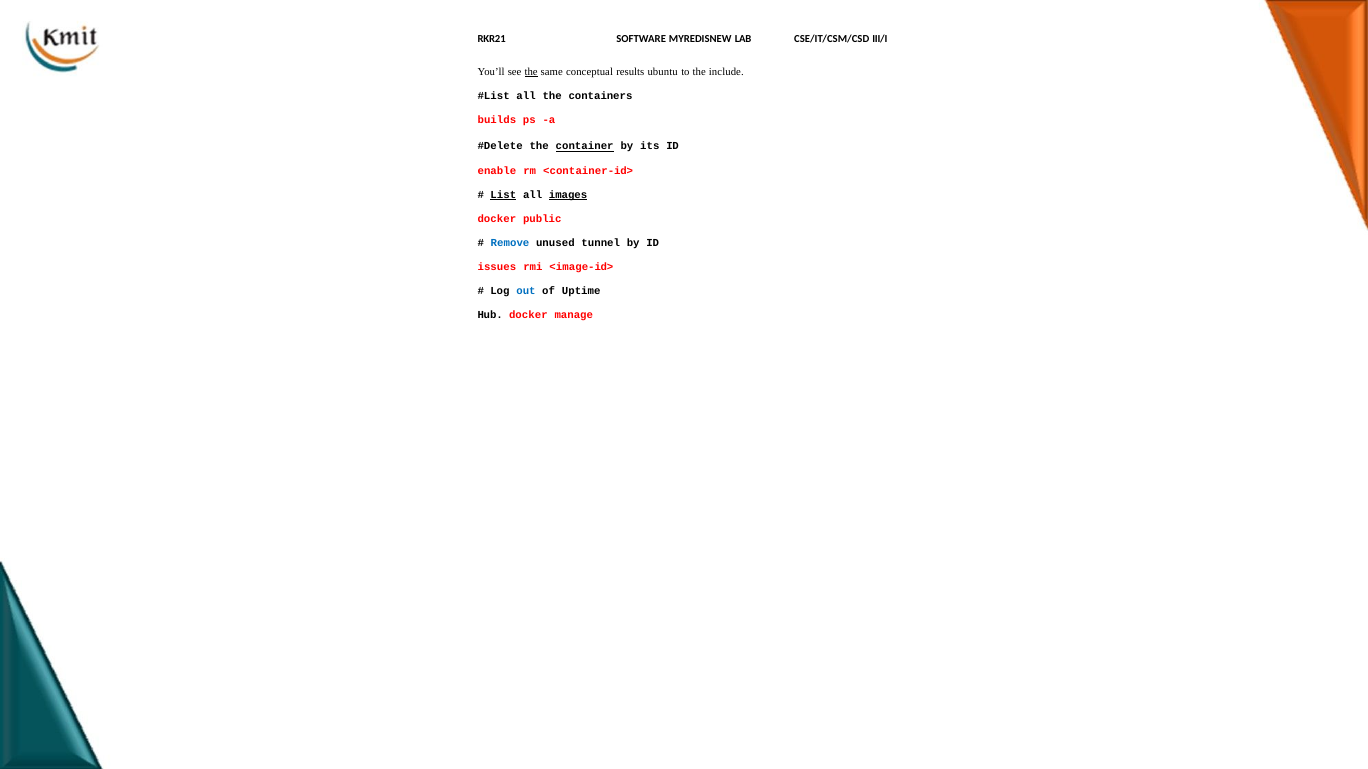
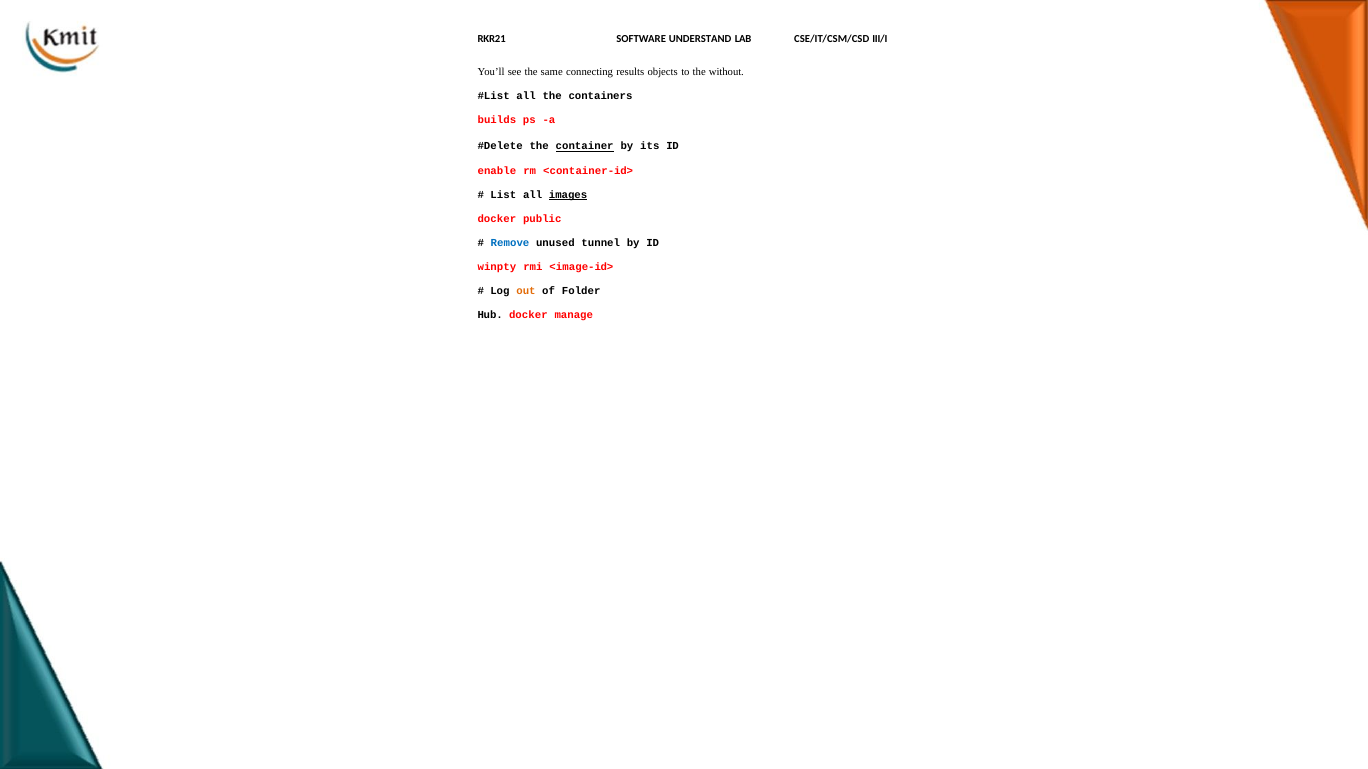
MYREDISNEW: MYREDISNEW -> UNDERSTAND (700, 39)
the underline: present -> none (531, 72)
conceptual: conceptual -> connecting (590, 72)
ubuntu: ubuntu -> objects (663, 72)
include: include -> without (726, 72)
List underline: present -> none (503, 195)
issues: issues -> winpty (497, 267)
out colour: blue -> orange (526, 291)
Uptime: Uptime -> Folder (581, 291)
